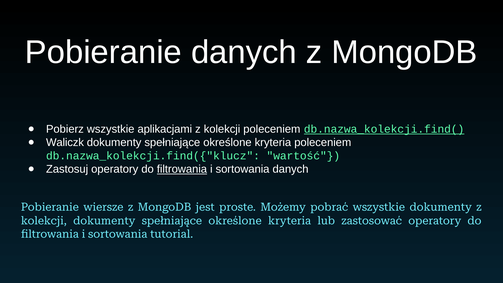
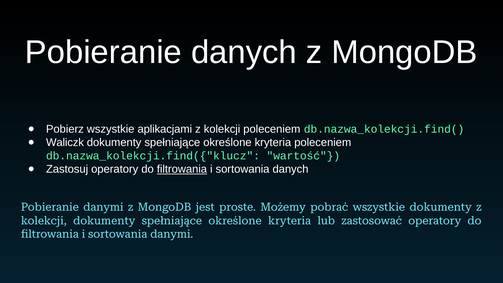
db.nazwa_kolekcji.find( underline: present -> none (384, 129)
Pobieranie wiersze: wiersze -> danymi (103, 207)
sortowania tutorial: tutorial -> danymi (172, 234)
